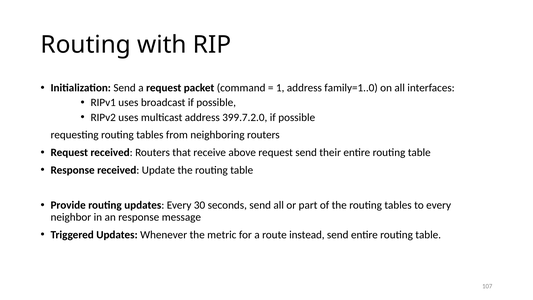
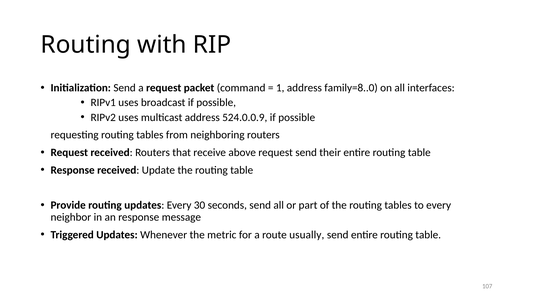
family=1..0: family=1..0 -> family=8..0 (351, 88)
399.7.2.0: 399.7.2.0 -> 524.0.0.9 (245, 117)
instead: instead -> usually (307, 235)
